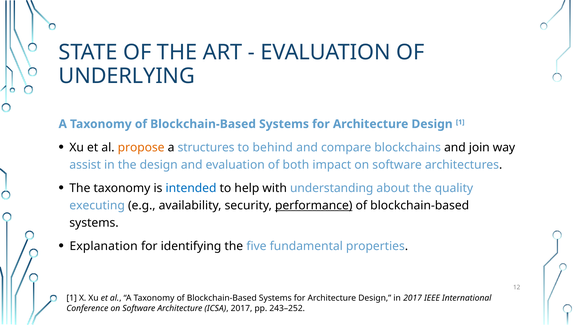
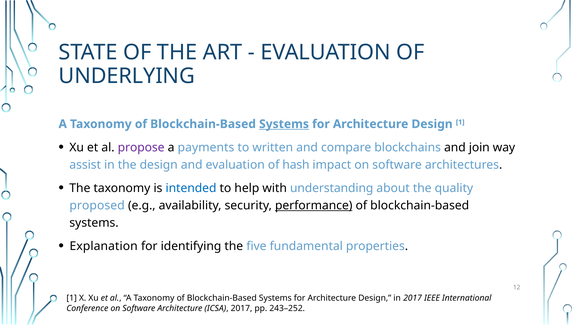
Systems underline: none -> present (284, 124)
propose colour: orange -> purple (141, 148)
structures: structures -> payments (206, 148)
behind: behind -> written (273, 148)
both: both -> hash (296, 165)
executing: executing -> proposed (97, 206)
